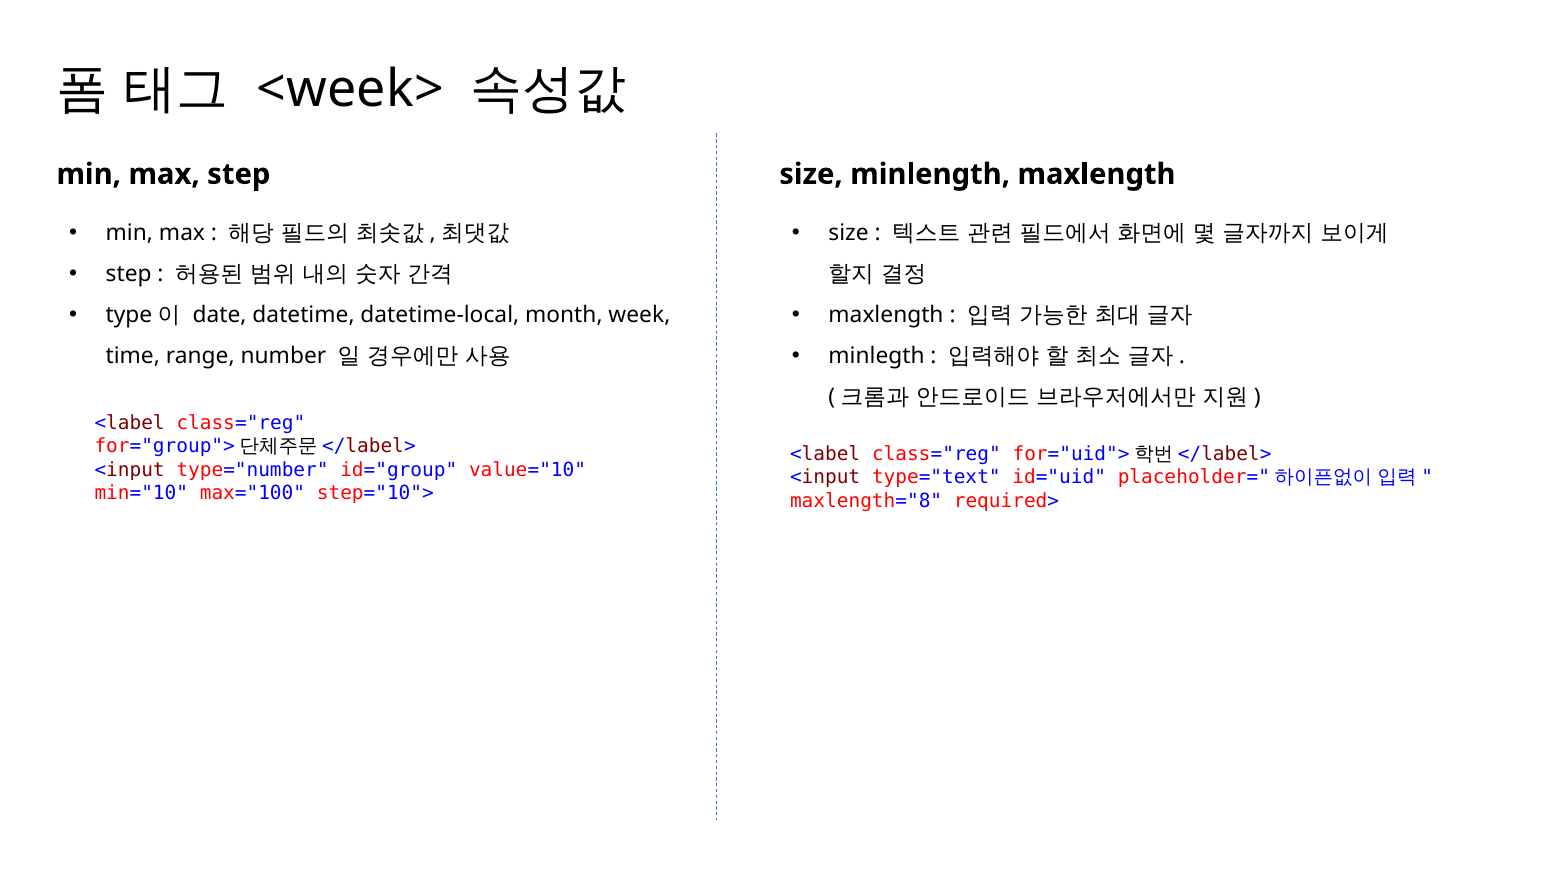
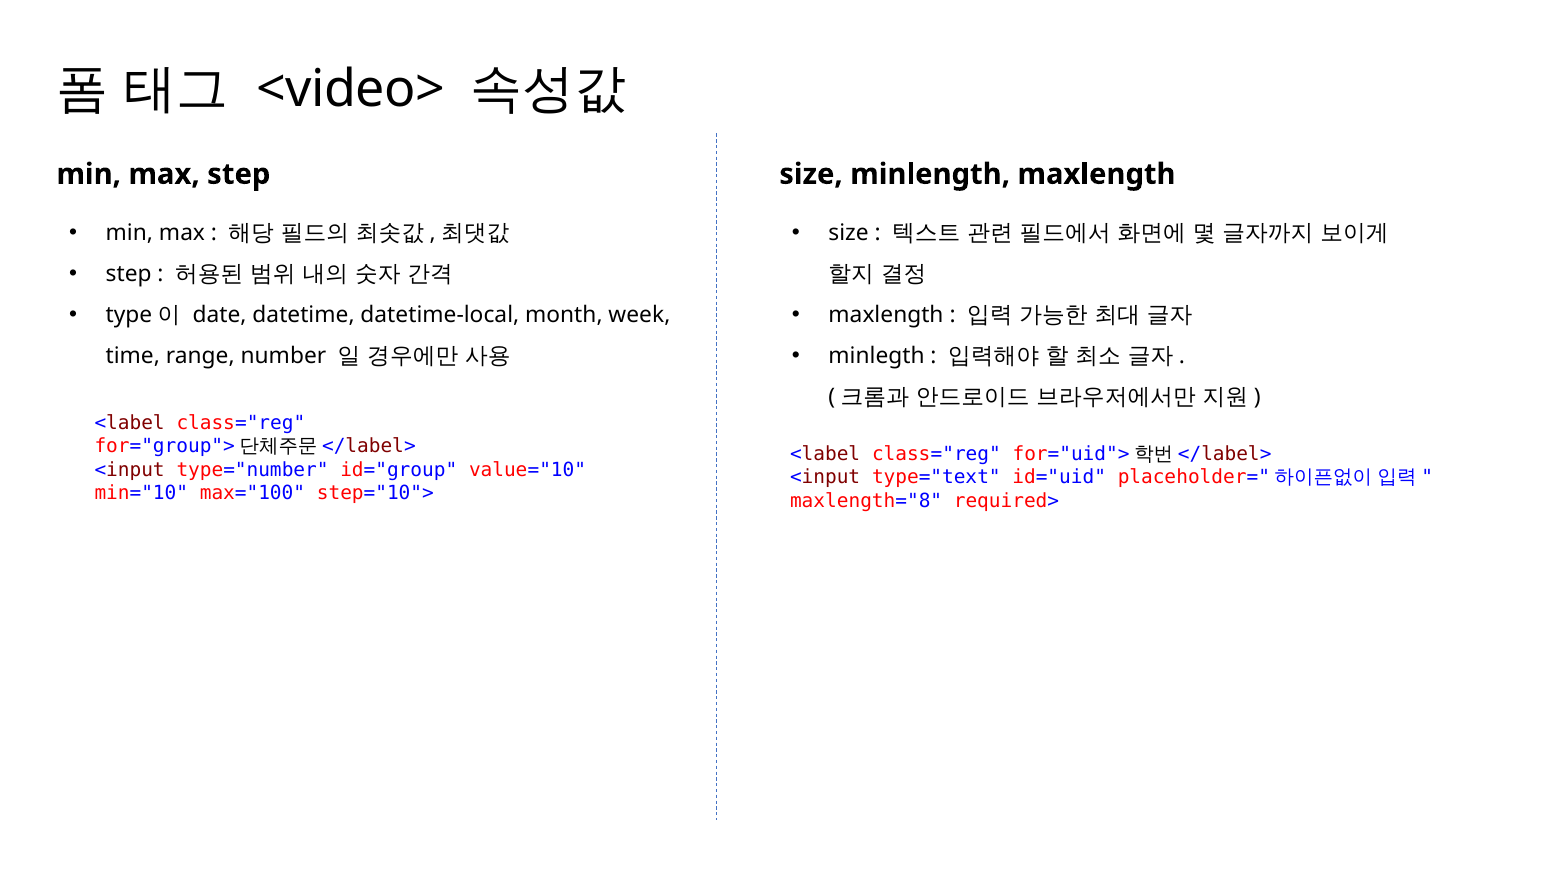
<week>: <week> -> <video> (350, 90)
